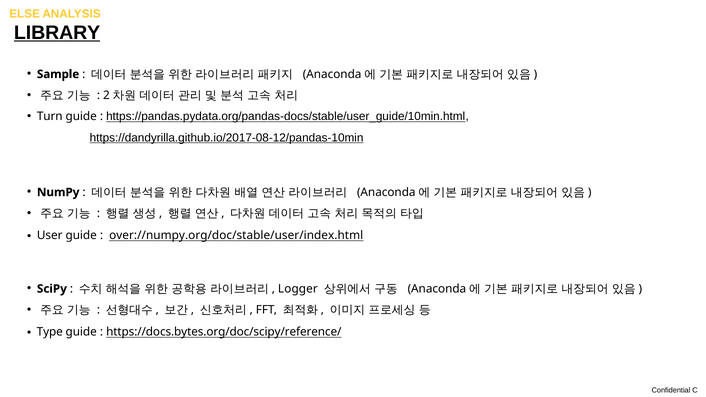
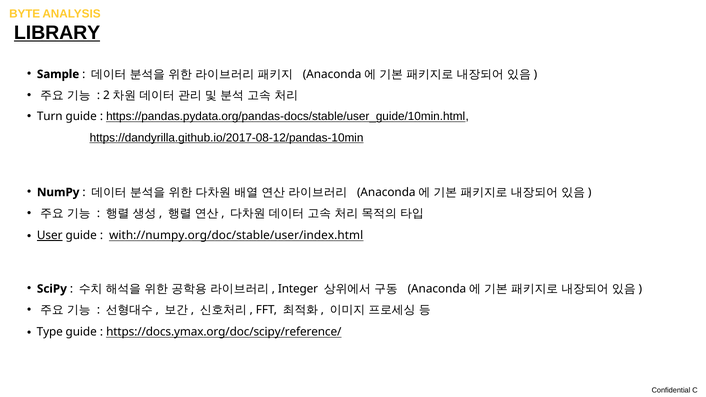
ELSE: ELSE -> BYTE (25, 14)
User underline: none -> present (50, 236)
over://numpy.org/doc/stable/user/index.html: over://numpy.org/doc/stable/user/index.html -> with://numpy.org/doc/stable/user/index.html (236, 236)
Logger: Logger -> Integer (298, 289)
https://docs.bytes.org/doc/scipy/reference/: https://docs.bytes.org/doc/scipy/reference/ -> https://docs.ymax.org/doc/scipy/reference/ (224, 332)
